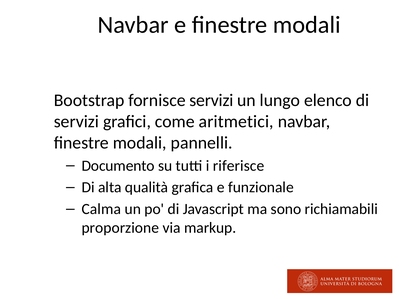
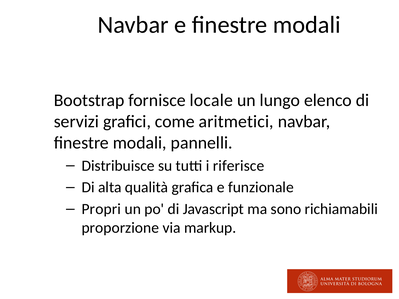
fornisce servizi: servizi -> locale (211, 100)
Documento: Documento -> Distribuisce (118, 166)
Calma: Calma -> Propri (101, 209)
